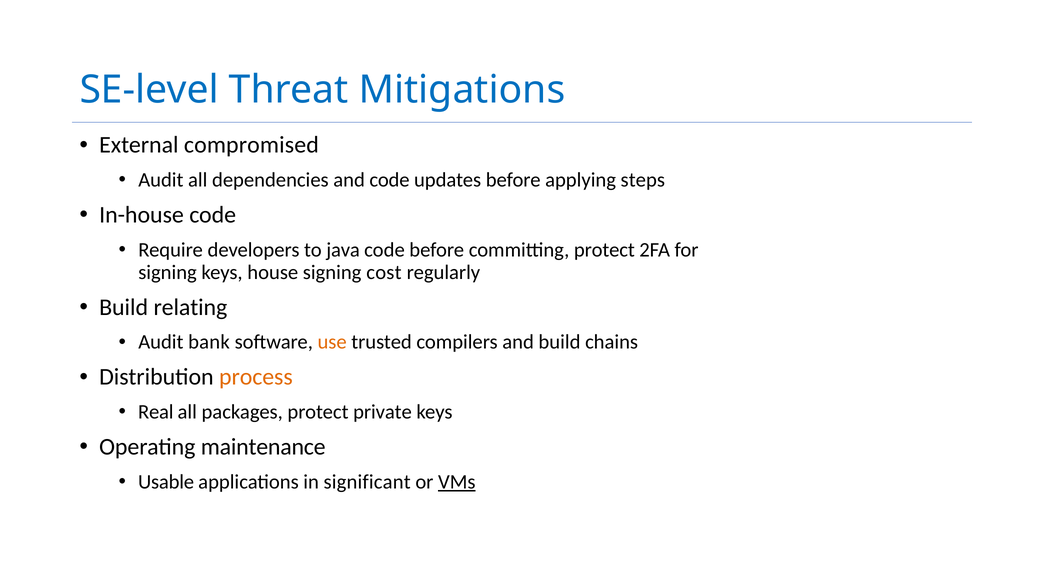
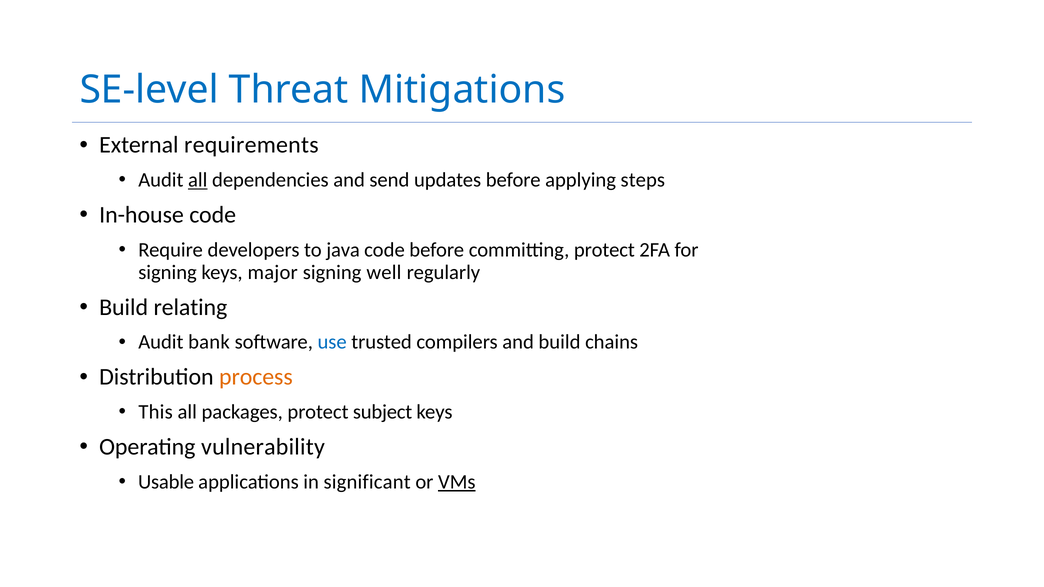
compromised: compromised -> requirements (251, 145)
all underline: none -> present (198, 180)
and code: code -> send (389, 180)
house: house -> major (273, 272)
cost: cost -> well (384, 272)
use colour: orange -> blue (332, 342)
Real: Real -> This (156, 412)
private: private -> subject (383, 412)
maintenance: maintenance -> vulnerability (263, 447)
